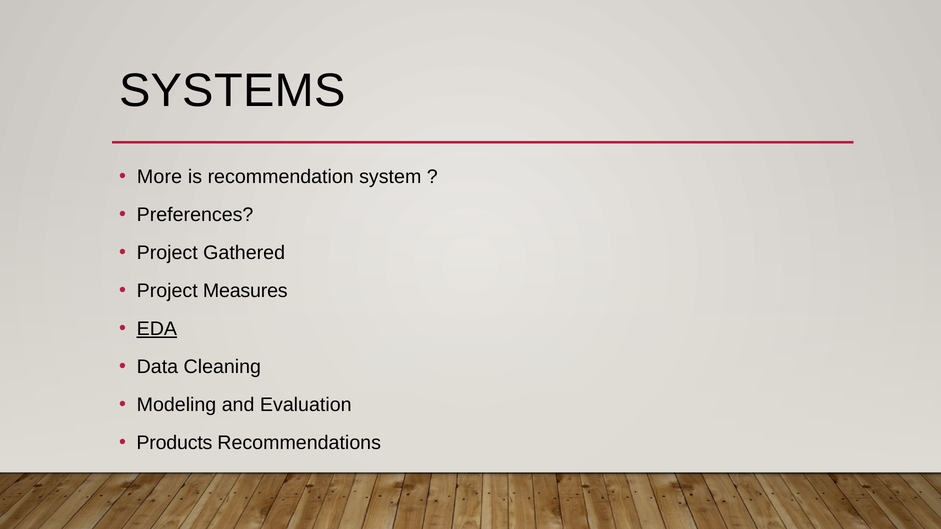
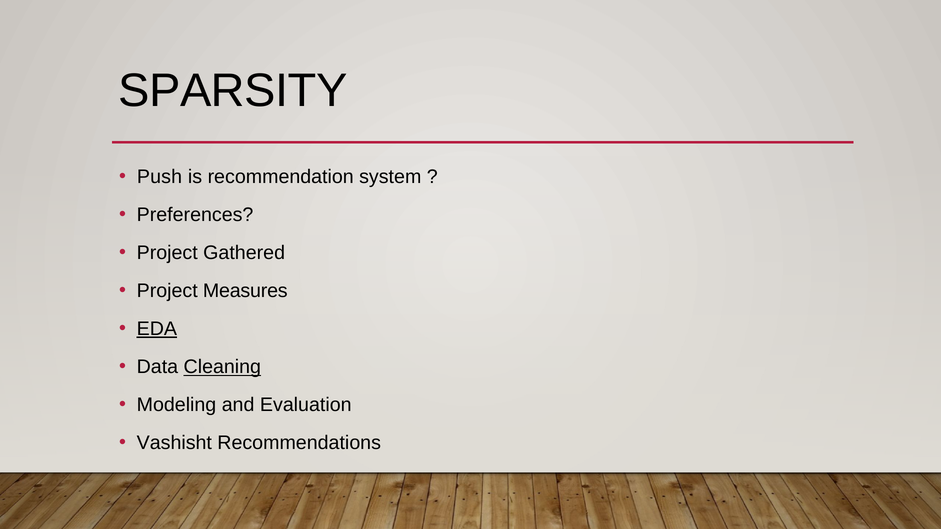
SYSTEMS: SYSTEMS -> SPARSITY (233, 91)
More: More -> Push (160, 177)
Cleaning underline: none -> present (222, 367)
Products: Products -> Vashisht (174, 443)
